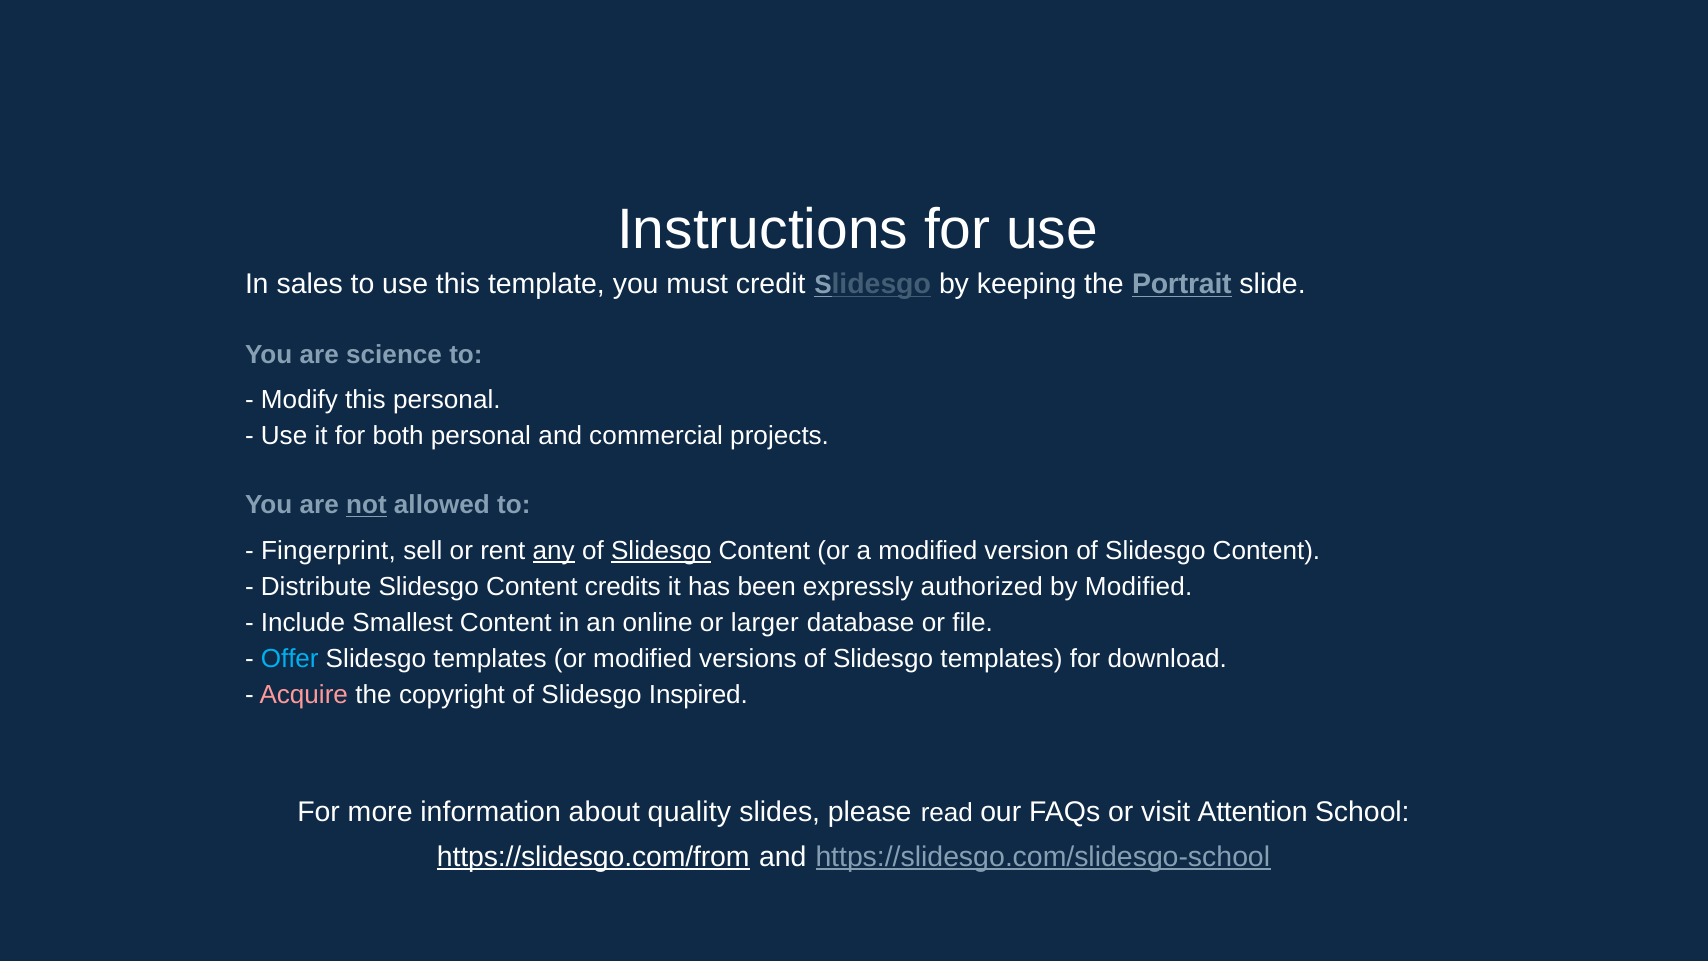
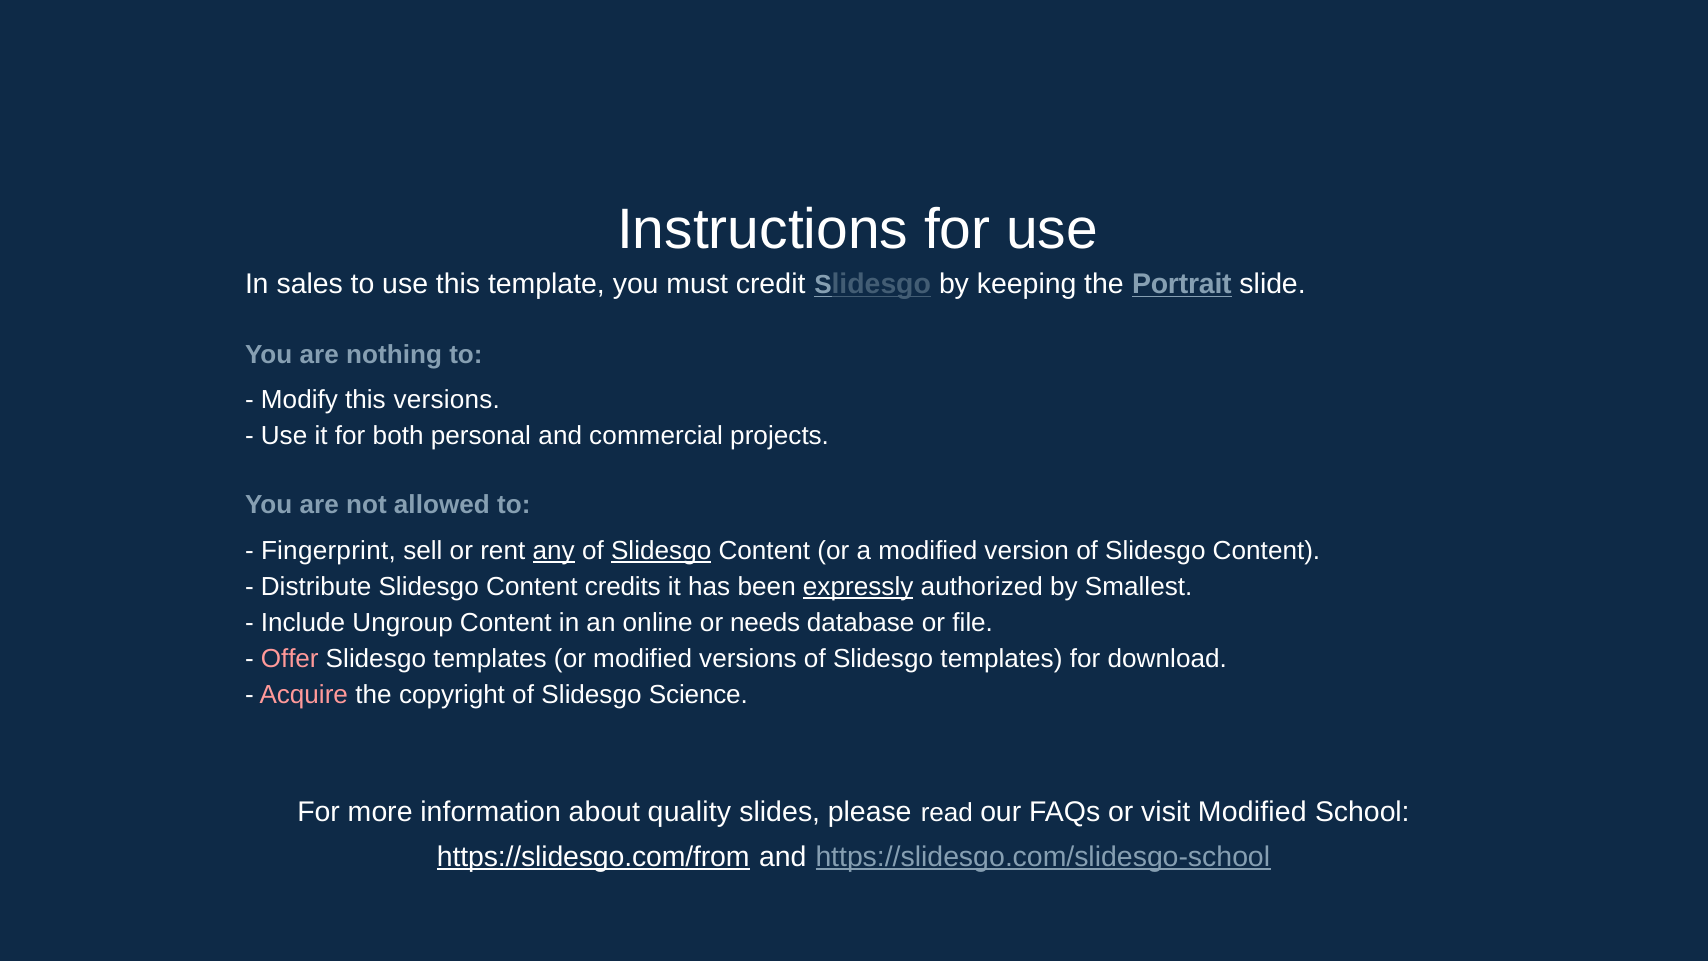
science: science -> nothing (394, 355)
this personal: personal -> versions (447, 400)
not underline: present -> none (366, 505)
expressly underline: none -> present (858, 587)
by Modified: Modified -> Smallest (1139, 587)
Smallest: Smallest -> Ungroup (403, 623)
larger: larger -> needs (765, 623)
Offer colour: light blue -> pink (290, 659)
Inspired: Inspired -> Science (698, 694)
visit Attention: Attention -> Modified (1252, 812)
